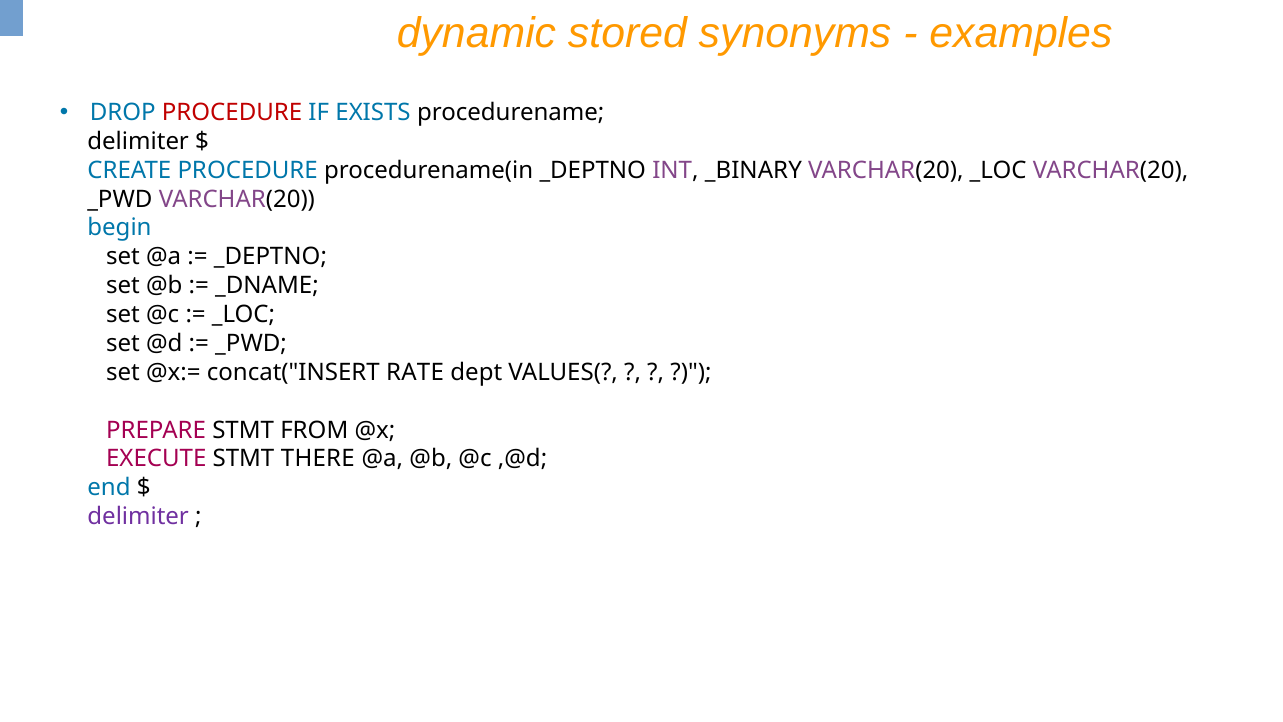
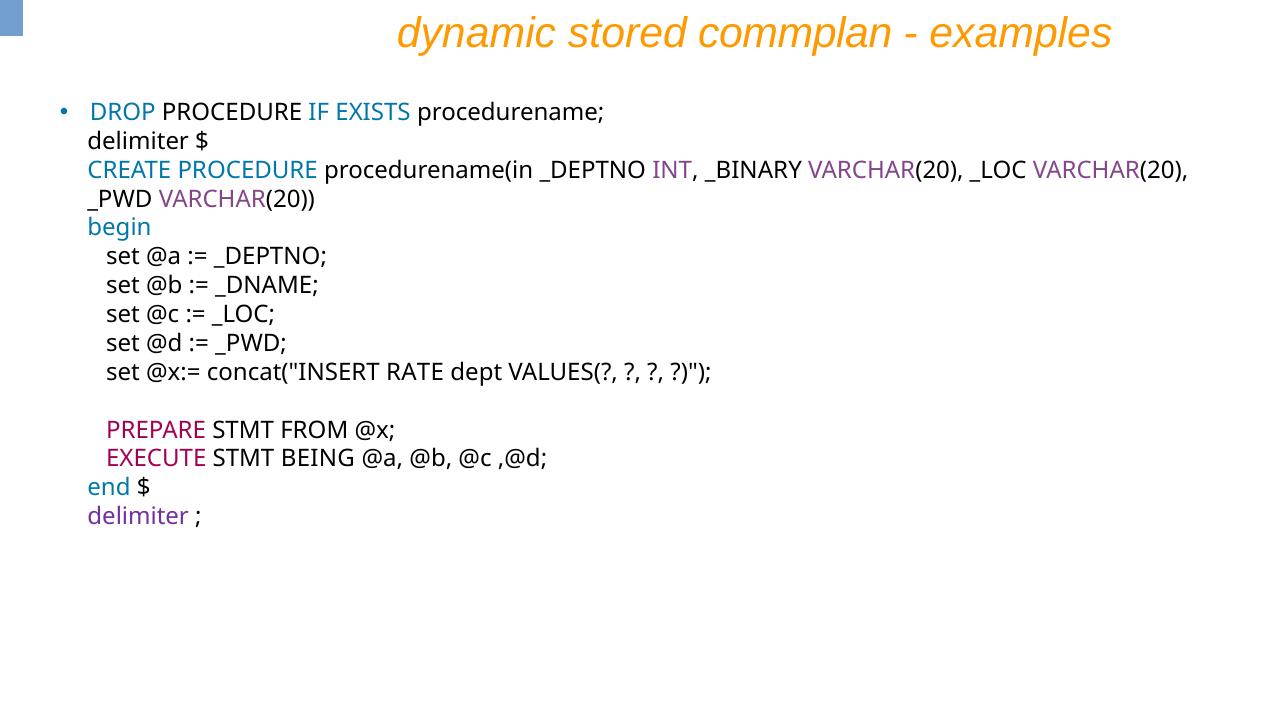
synonyms: synonyms -> commplan (795, 33)
PROCEDURE colour: red -> black (232, 112)
THERE: THERE -> BEING (318, 459)
